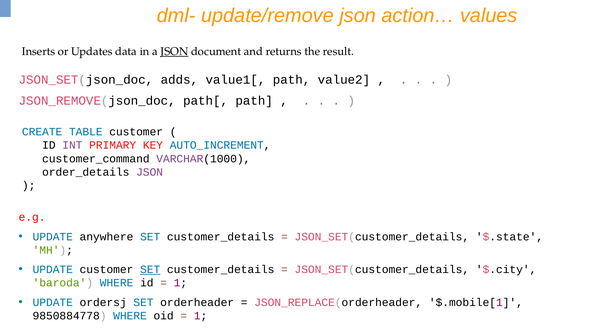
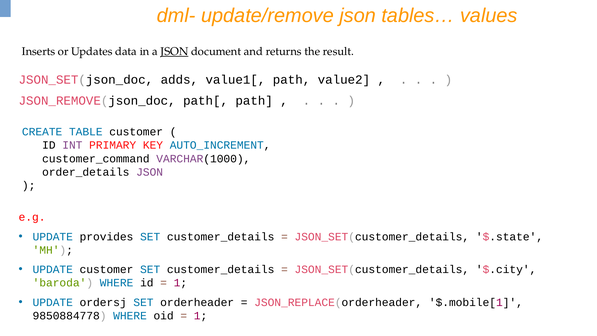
action…: action… -> tables… (418, 16)
anywhere: anywhere -> provides (107, 237)
SET underline: present -> none (150, 269)
